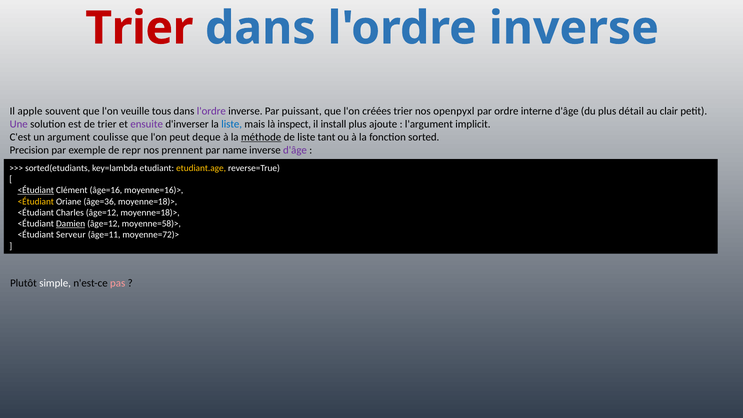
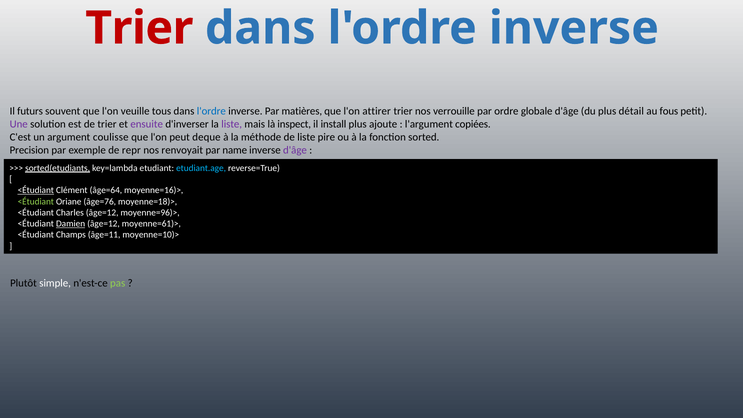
apple: apple -> futurs (30, 111)
l'ordre colour: purple -> blue (211, 111)
puissant: puissant -> matières (302, 111)
créées: créées -> attirer (377, 111)
openpyxl: openpyxl -> verrouille (454, 111)
interne: interne -> globale (537, 111)
clair: clair -> fous (669, 111)
liste colour: blue -> purple (232, 124)
implicit: implicit -> copiées (473, 124)
méthode underline: present -> none (261, 137)
tant: tant -> pire (326, 137)
prennent: prennent -> renvoyait (182, 150)
sorted(etudiants underline: none -> present (58, 168)
etudiant.age colour: yellow -> light blue (201, 168)
âge=16: âge=16 -> âge=64 (106, 190)
<Étudiant colour: yellow -> light green (36, 201)
âge=36: âge=36 -> âge=76 (100, 201)
âge=12 moyenne=18)>: moyenne=18)> -> moyenne=96)> (150, 213)
moyenne=58)>: moyenne=58)> -> moyenne=61)> (151, 224)
Serveur: Serveur -> Champs (71, 235)
moyenne=72)>: moyenne=72)> -> moyenne=10)> (151, 235)
pas colour: pink -> light green (118, 283)
